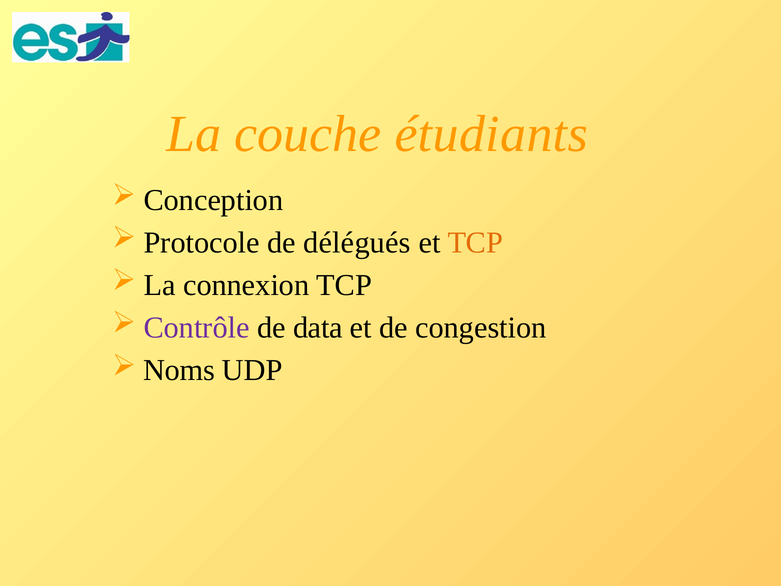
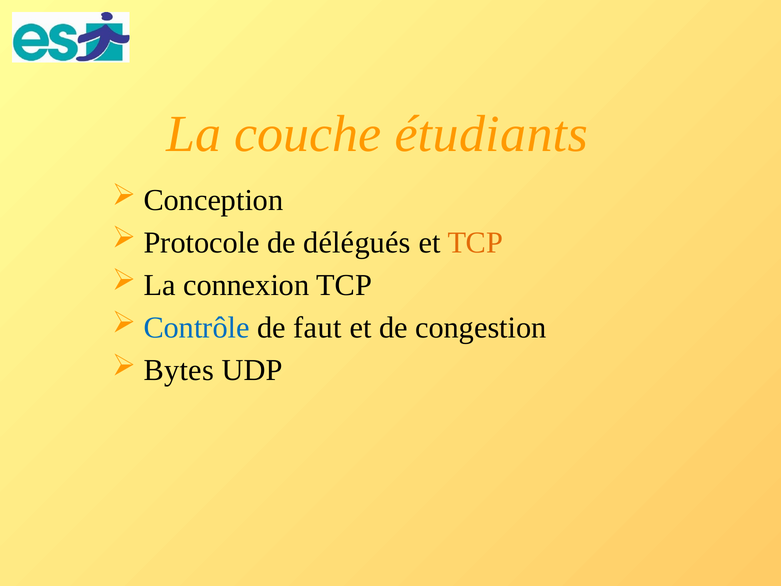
Contrôle colour: purple -> blue (197, 328)
data: data -> faut (318, 328)
Noms: Noms -> Bytes (179, 370)
